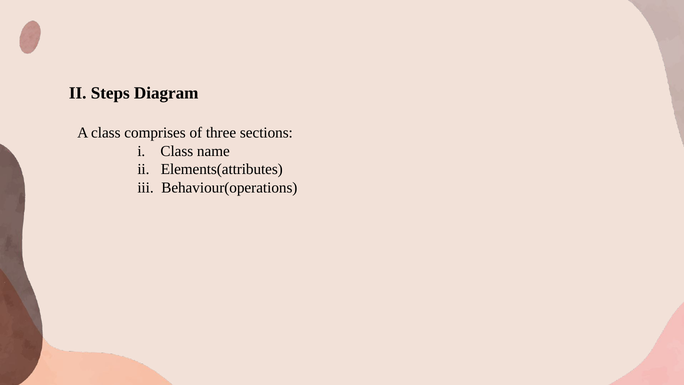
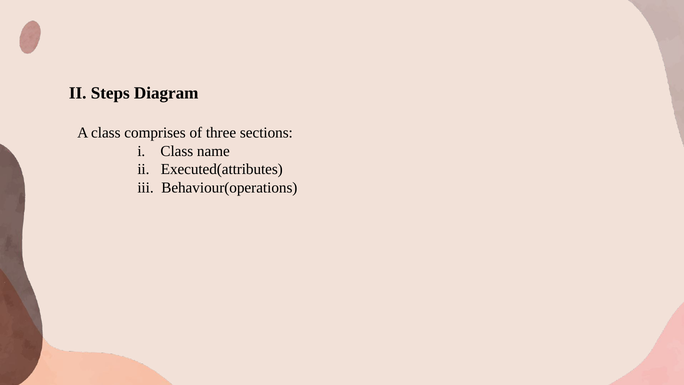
Elements(attributes: Elements(attributes -> Executed(attributes (222, 169)
